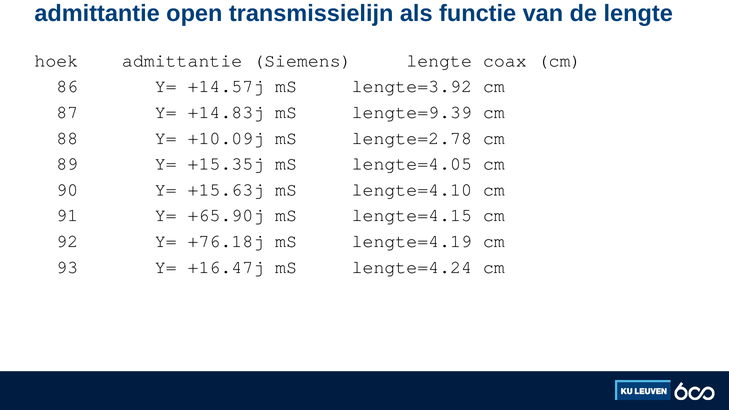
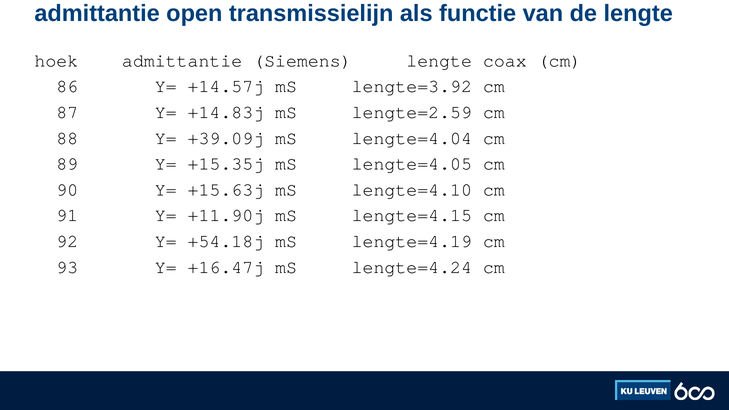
lengte=9.39: lengte=9.39 -> lengte=2.59 (412, 112)
+10.09j: +10.09j -> +39.09j (226, 138)
lengte=2.78: lengte=2.78 -> lengte=4.04 (412, 138)
+65.90j: +65.90j -> +11.90j (226, 216)
+76.18j: +76.18j -> +54.18j (226, 241)
